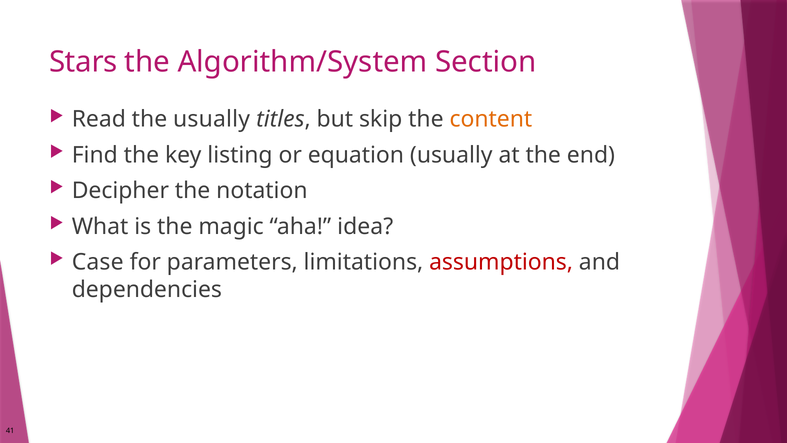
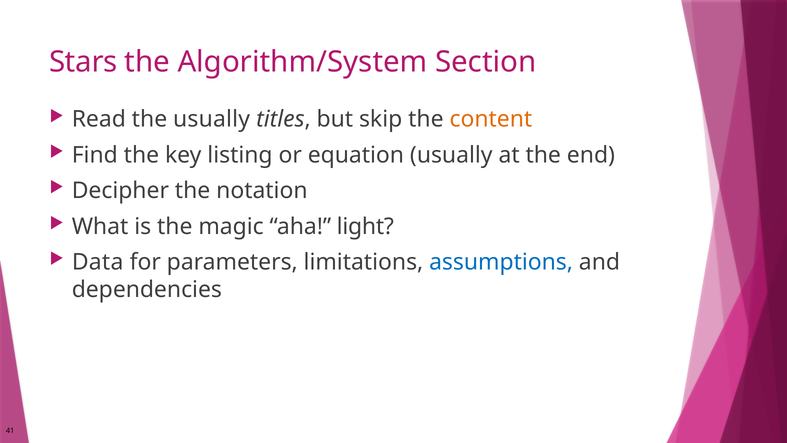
idea: idea -> light (365, 226)
Case: Case -> Data (98, 262)
assumptions colour: red -> blue (501, 262)
